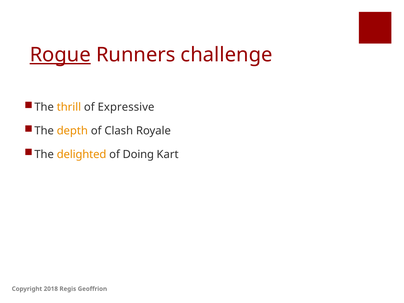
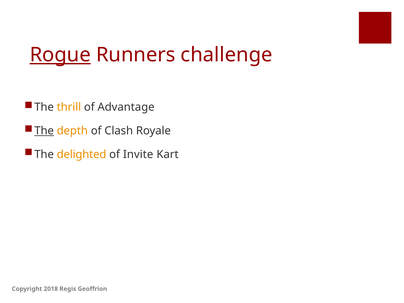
Expressive: Expressive -> Advantage (126, 107)
The underline: none -> present (44, 131)
Doing: Doing -> Invite (138, 154)
